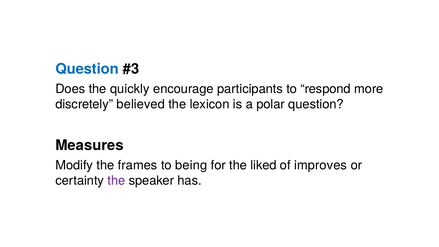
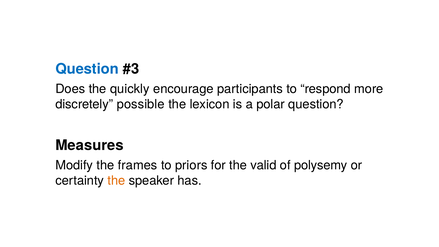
believed: believed -> possible (141, 104)
being: being -> priors (191, 165)
liked: liked -> valid (264, 165)
improves: improves -> polysemy (321, 165)
the colour: purple -> orange (116, 181)
